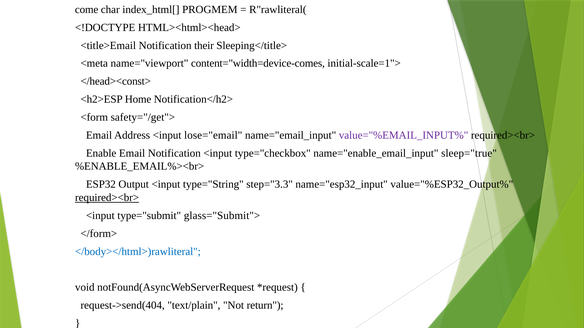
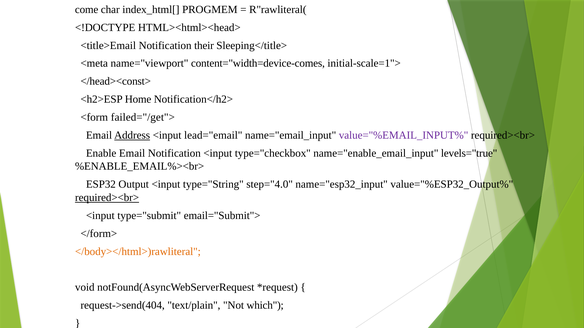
safety="/get">: safety="/get"> -> failed="/get"> (143, 117)
Address underline: none -> present (132, 135)
lose="email: lose="email -> lead="email (213, 135)
sleep="true: sleep="true -> levels="true (469, 153)
step="3.3: step="3.3 -> step="4.0 (270, 185)
glass="Submit">: glass="Submit"> -> email="Submit"> (222, 216)
</body></html>)rawliteral colour: blue -> orange (138, 252)
return: return -> which (265, 306)
